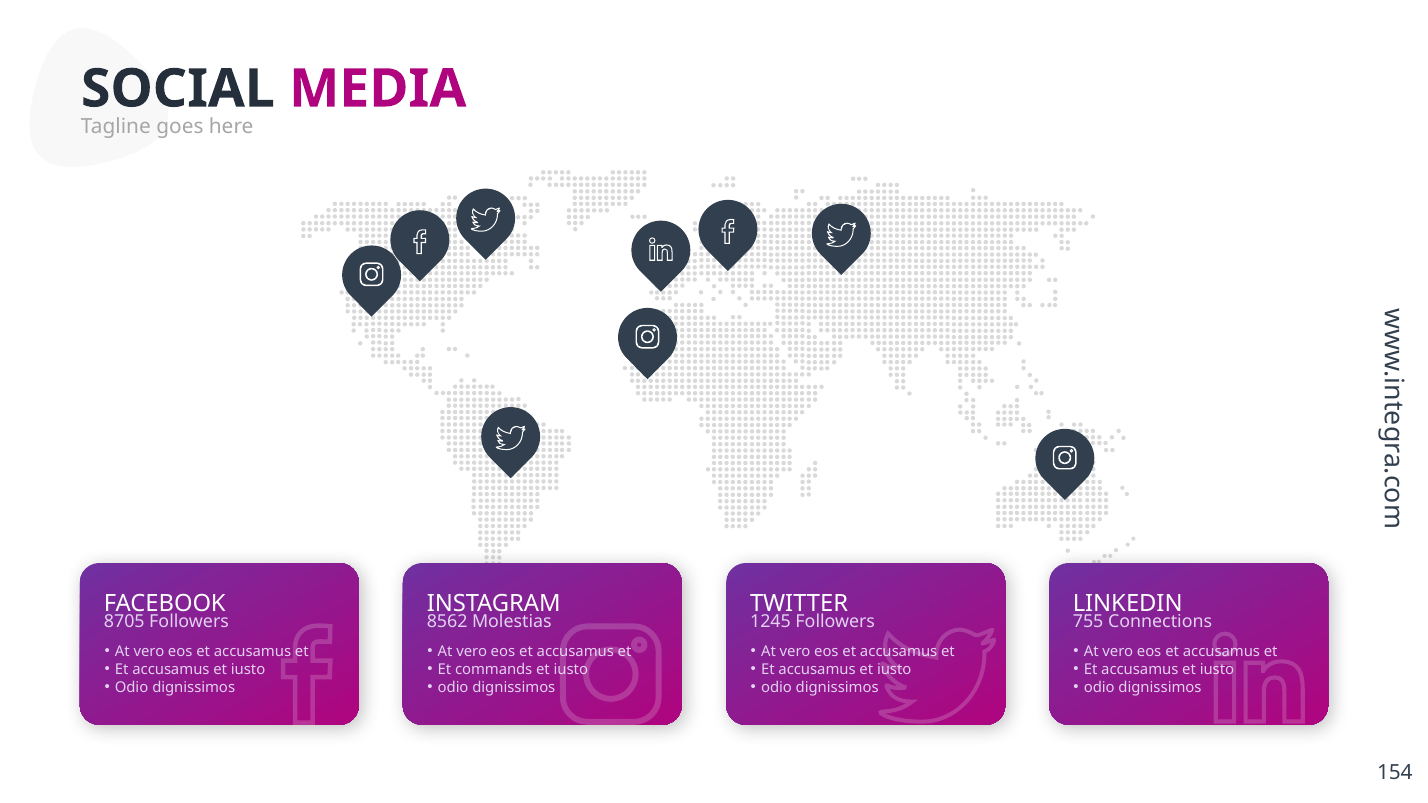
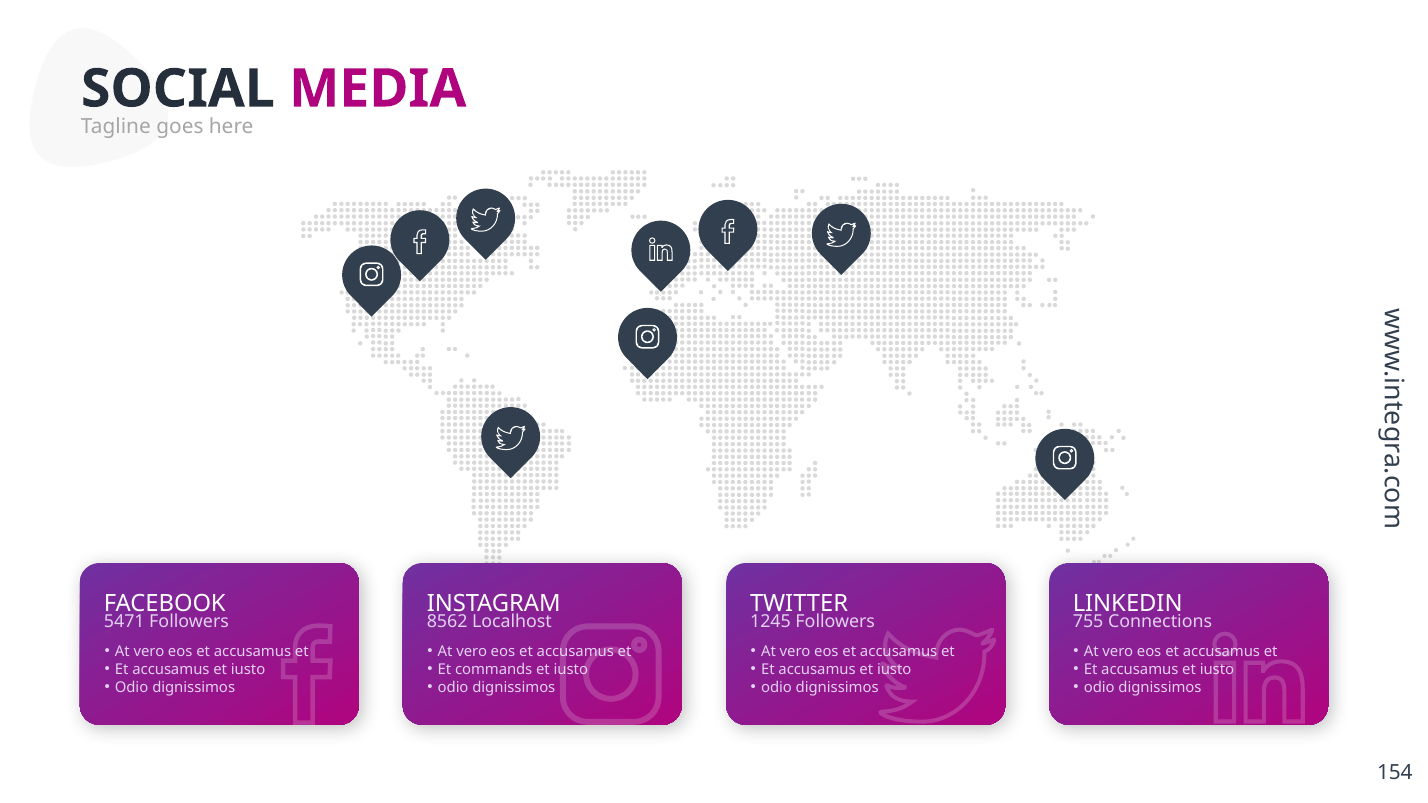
8705: 8705 -> 5471 (124, 622)
Molestias: Molestias -> Localhost (512, 622)
